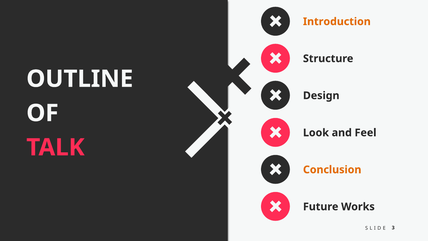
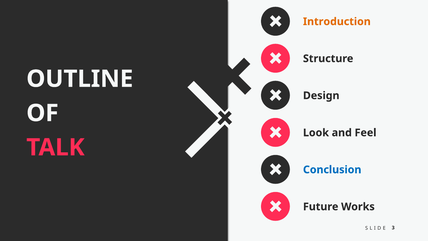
Conclusion colour: orange -> blue (332, 170)
